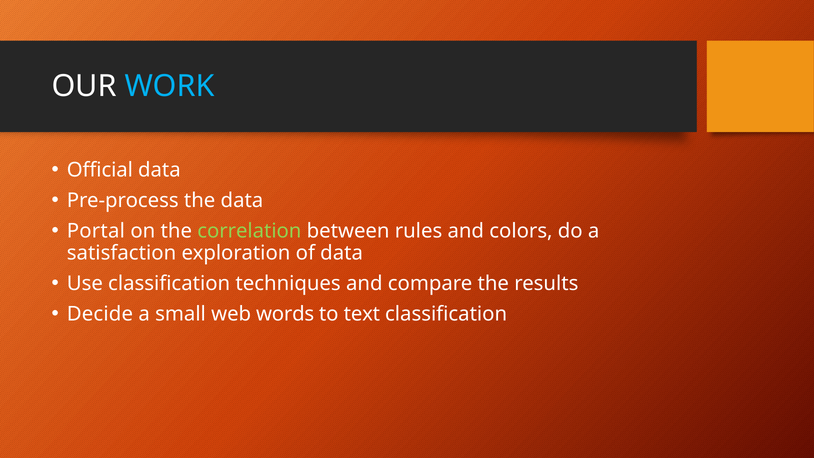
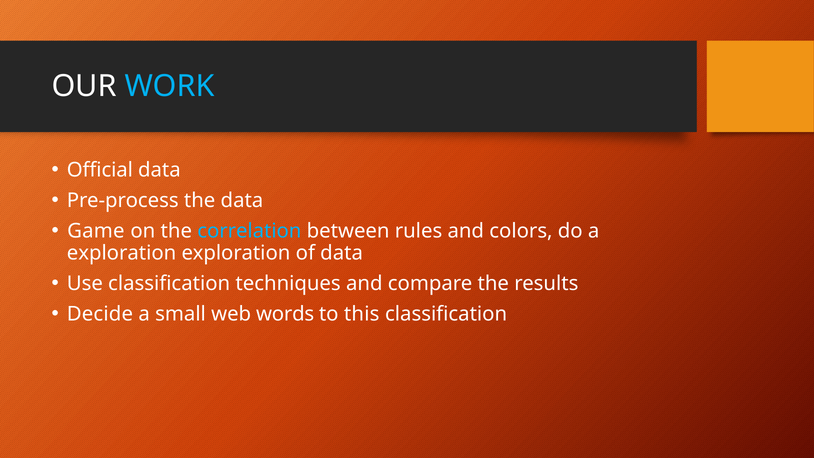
Portal: Portal -> Game (96, 231)
correlation colour: light green -> light blue (249, 231)
satisfaction: satisfaction -> exploration (122, 253)
text: text -> this (362, 314)
